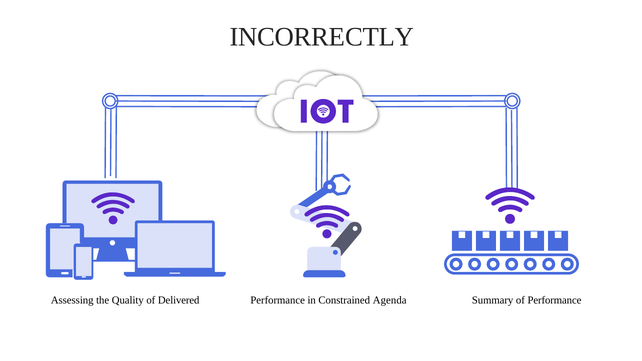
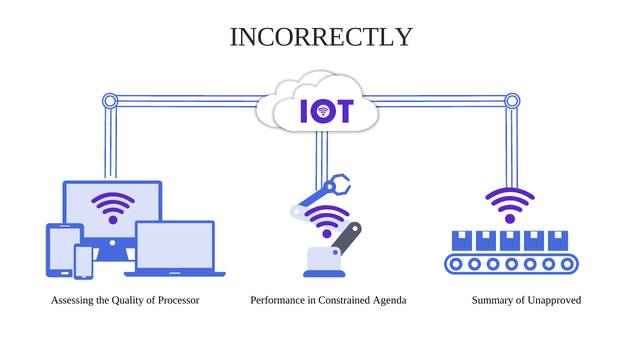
Delivered: Delivered -> Processor (179, 300)
of Performance: Performance -> Unapproved (554, 300)
